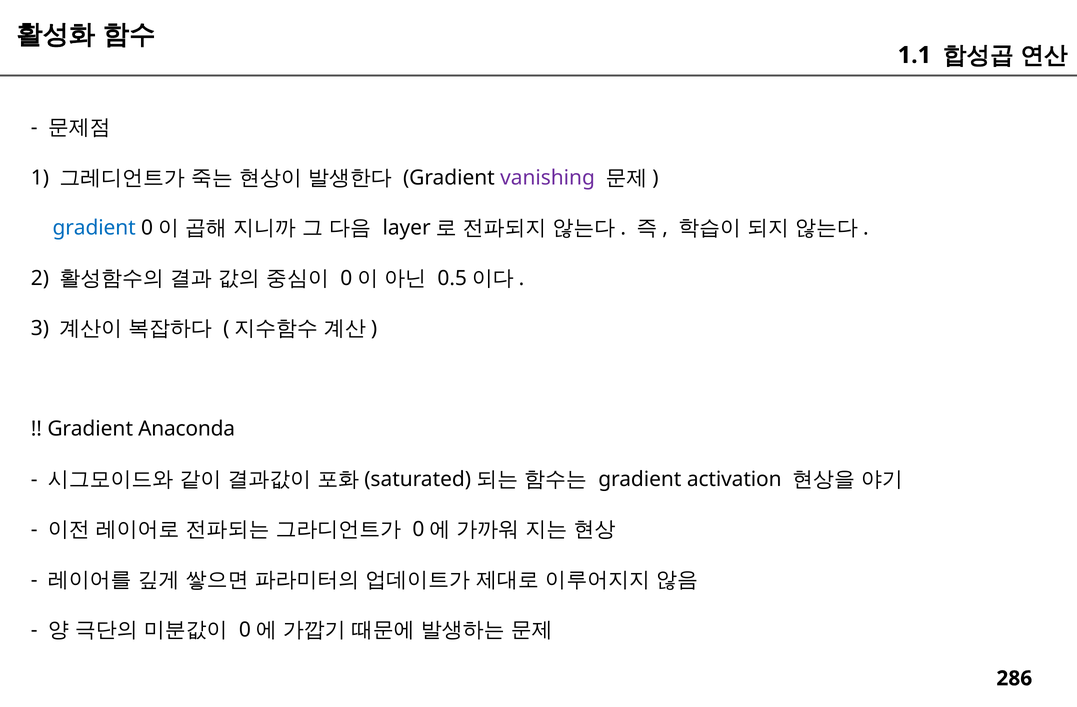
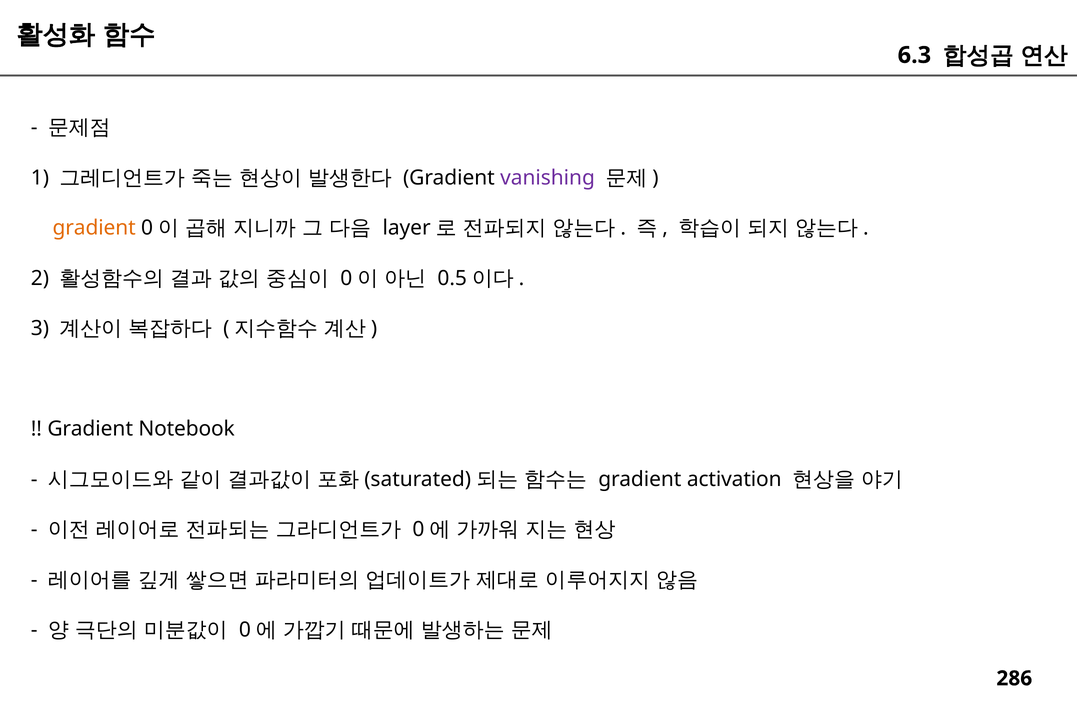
1.1: 1.1 -> 6.3 (914, 55)
gradient colour: blue -> orange (94, 228)
Anaconda: Anaconda -> Notebook (187, 429)
